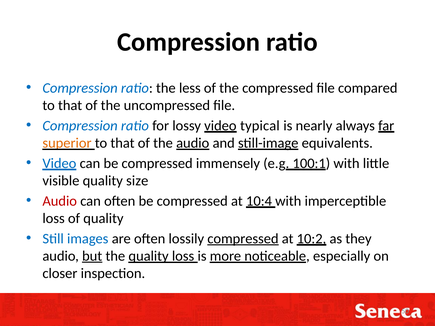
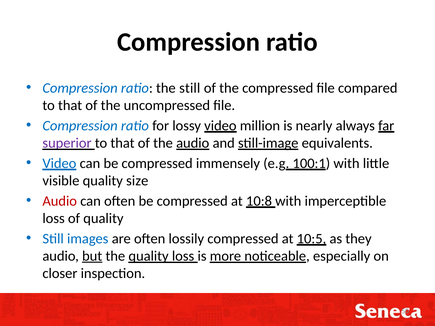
the less: less -> still (190, 88)
typical: typical -> million (260, 126)
superior colour: orange -> purple (67, 143)
10:4: 10:4 -> 10:8 (259, 201)
compressed underline: present -> none (243, 239)
10:2: 10:2 -> 10:5 (311, 239)
